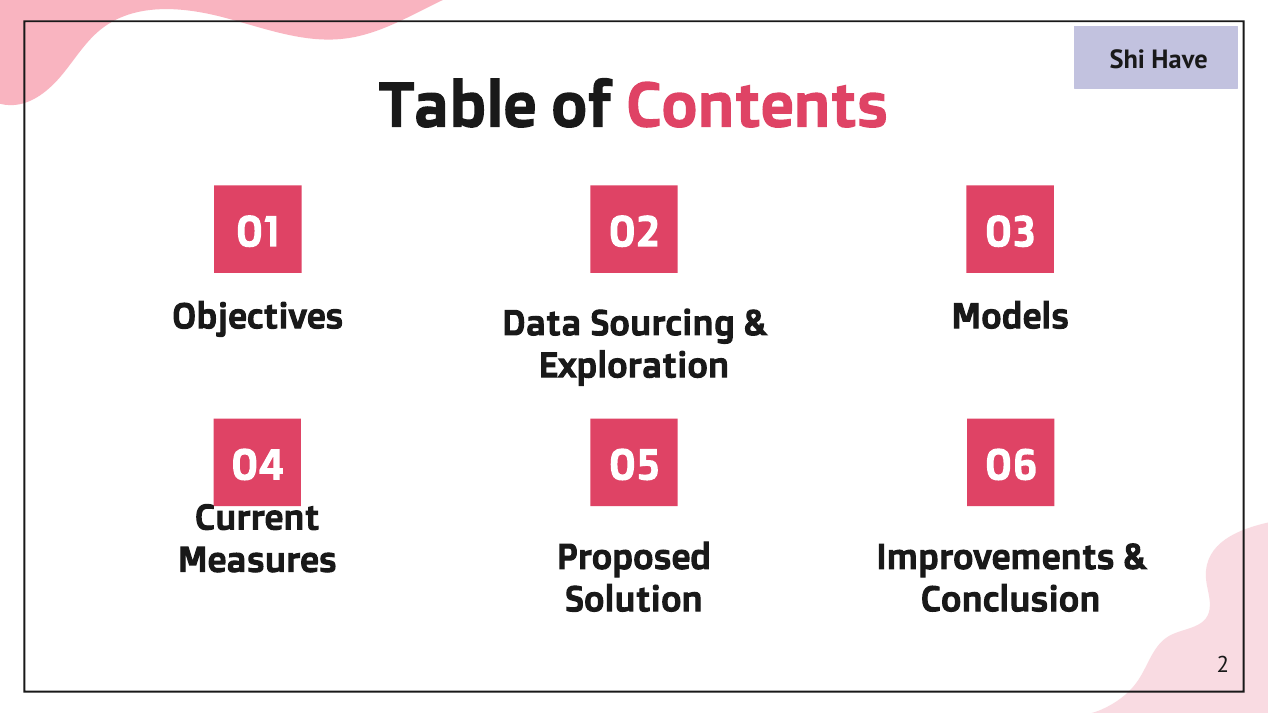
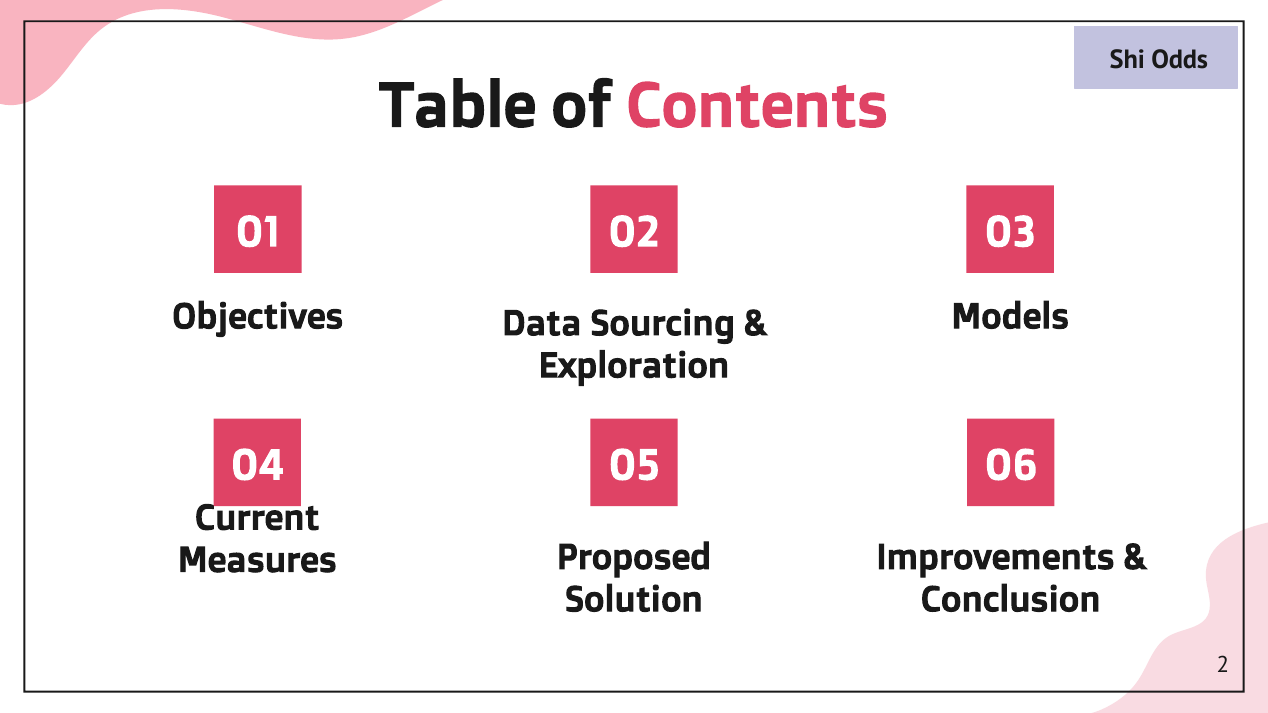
Have: Have -> Odds (1180, 60)
